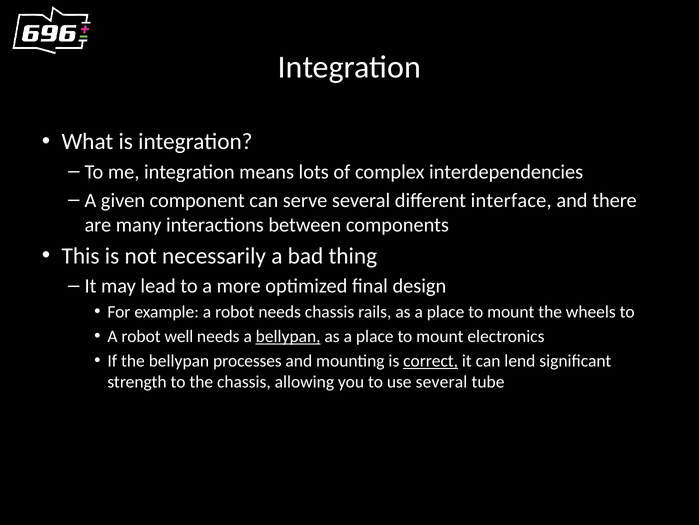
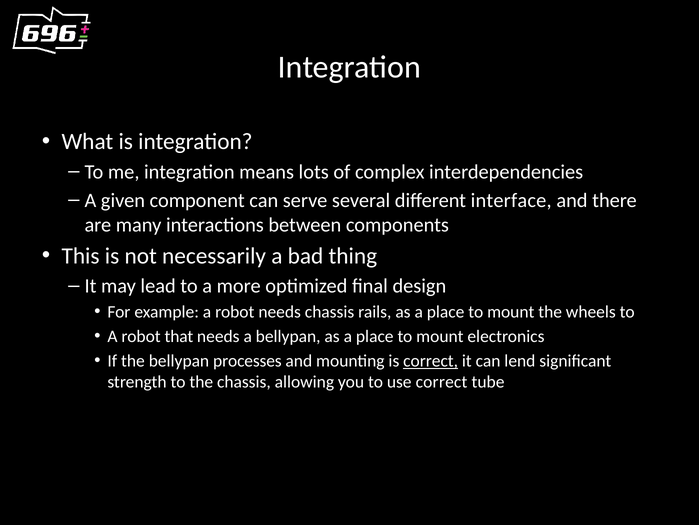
well: well -> that (179, 336)
bellypan underline: present -> none (288, 336)
use several: several -> correct (442, 382)
